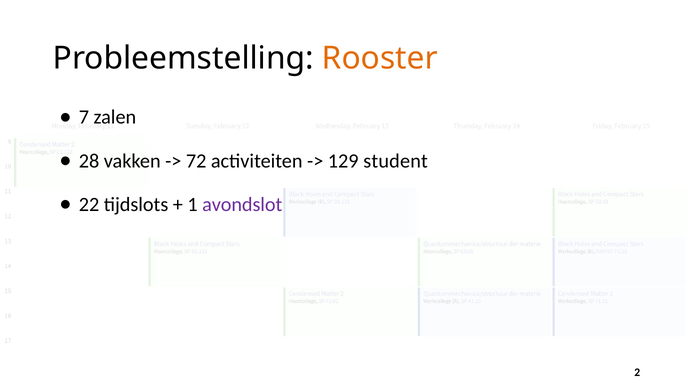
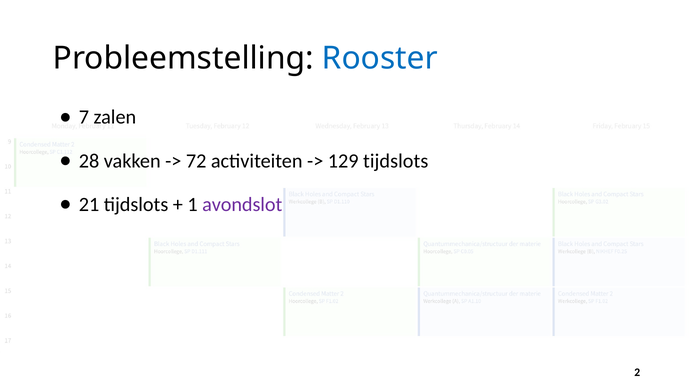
Rooster colour: orange -> blue (380, 58)
129 student: student -> tijdslots (396, 161)
22: 22 -> 21 (89, 205)
